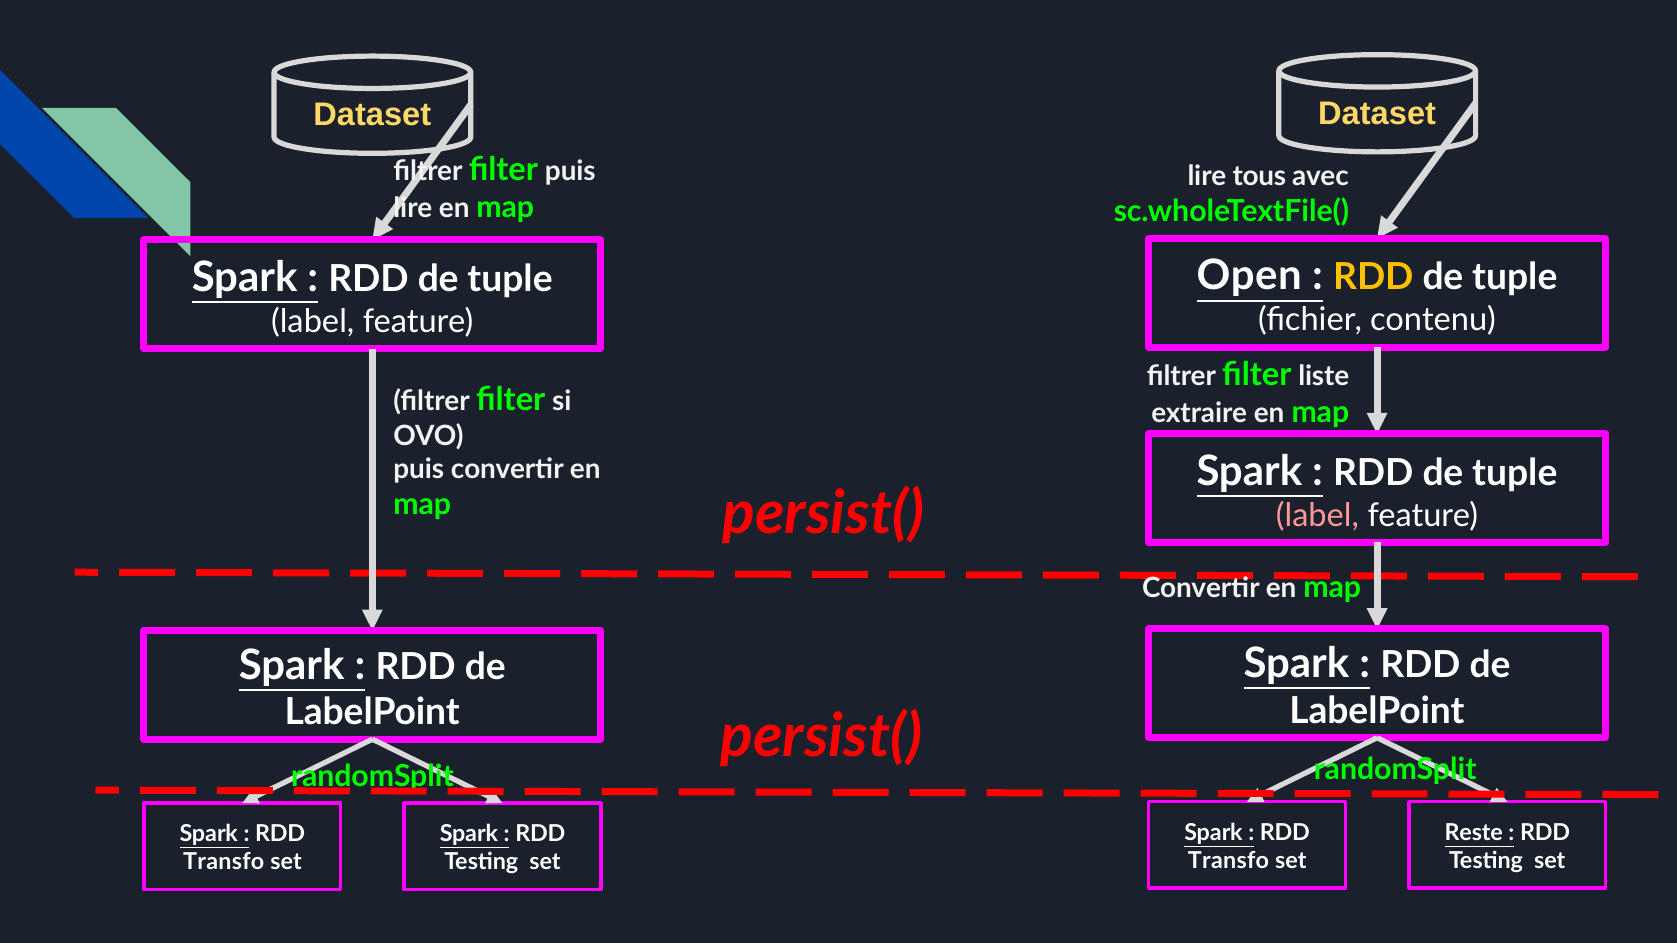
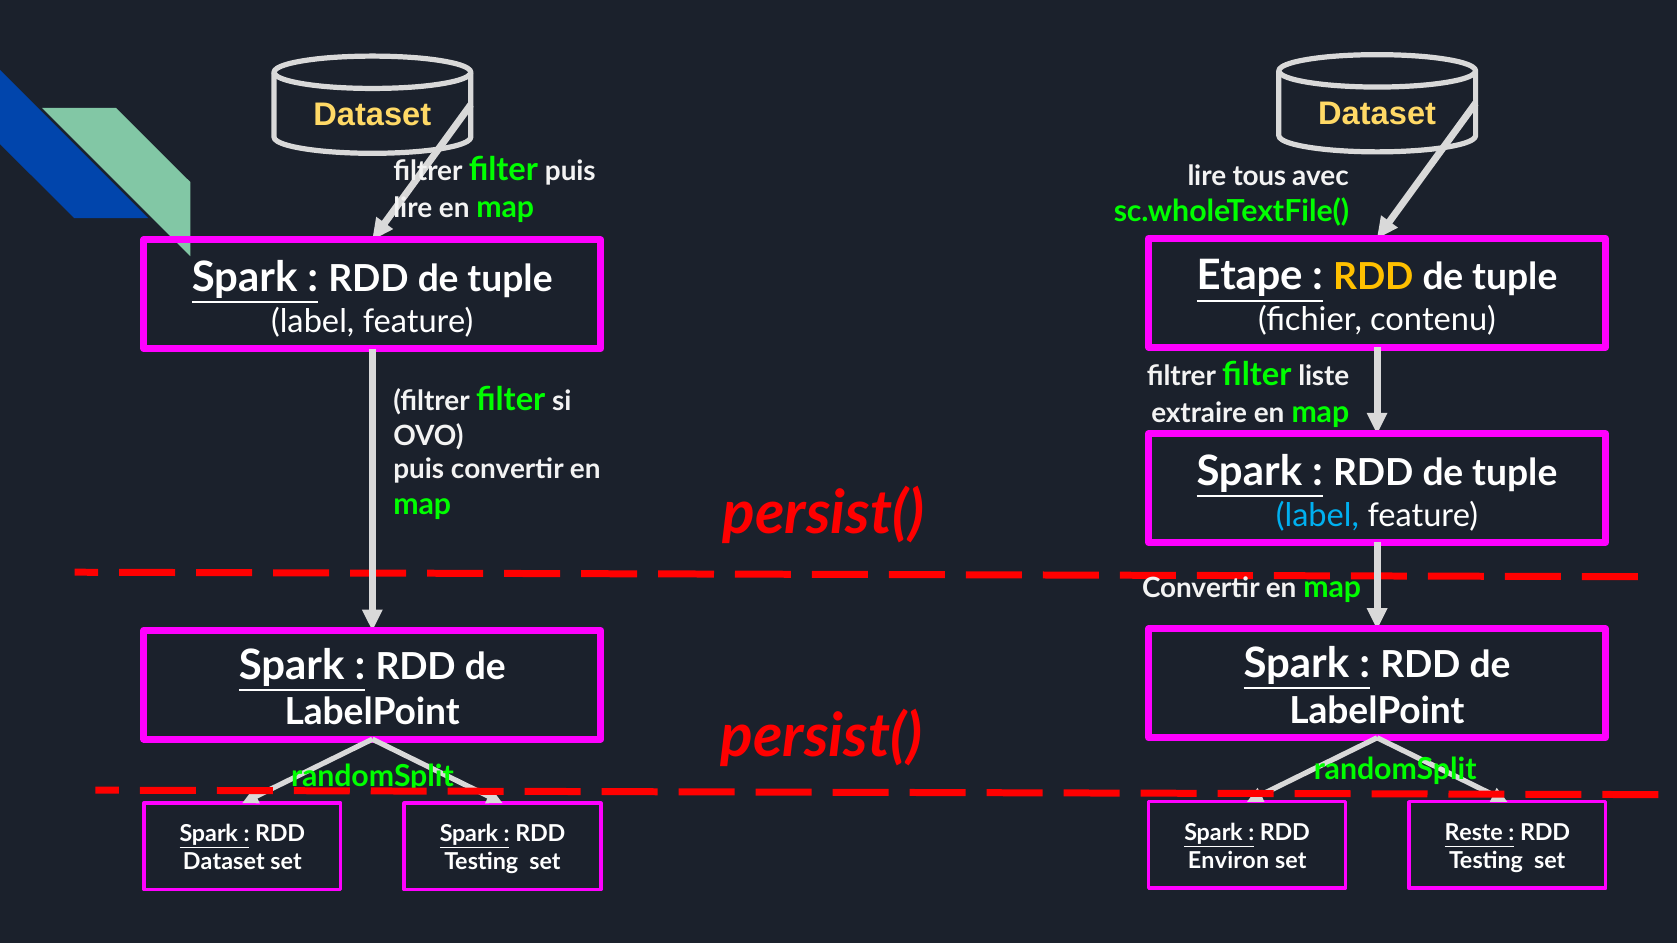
Open: Open -> Etape (1250, 276)
label colour: pink -> light blue (1317, 516)
Transfo: Transfo -> Environ (1228, 861)
Transfo: Transfo -> Dataset (224, 862)
